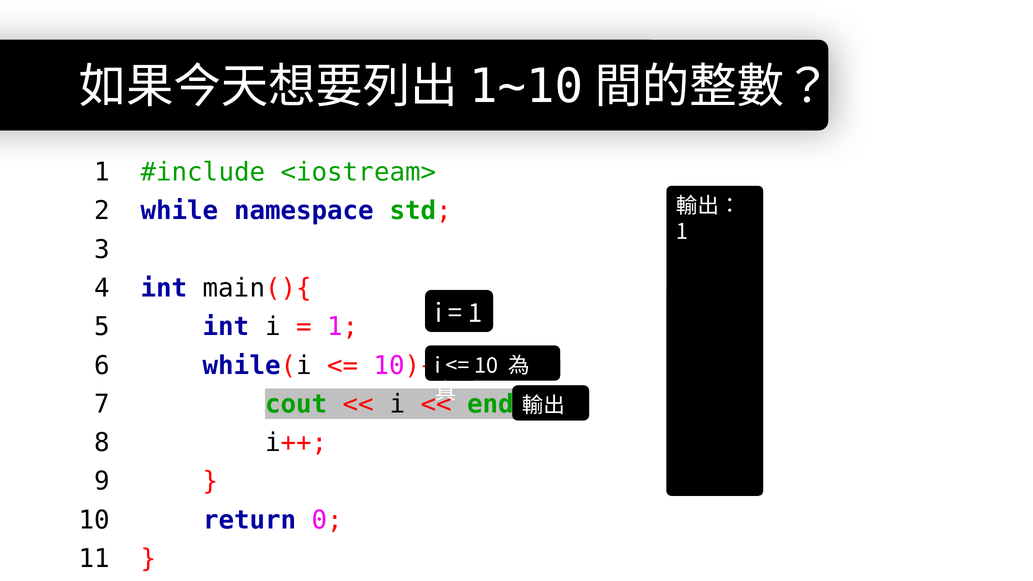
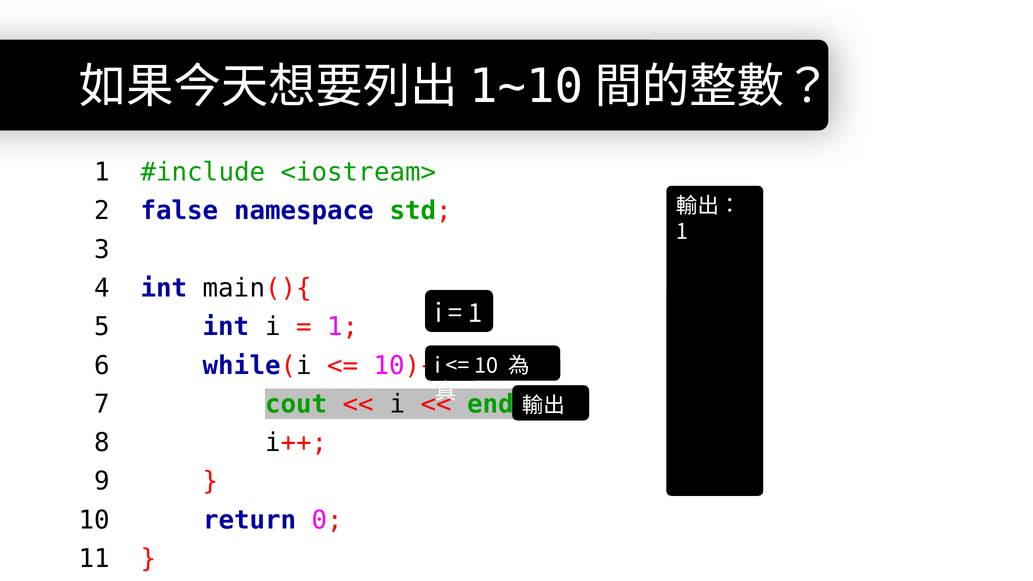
while: while -> false (180, 211)
